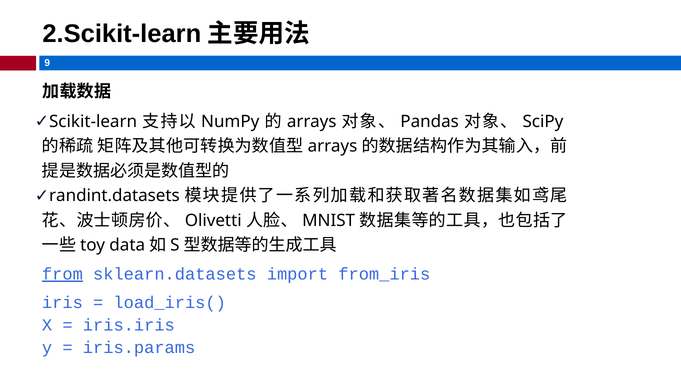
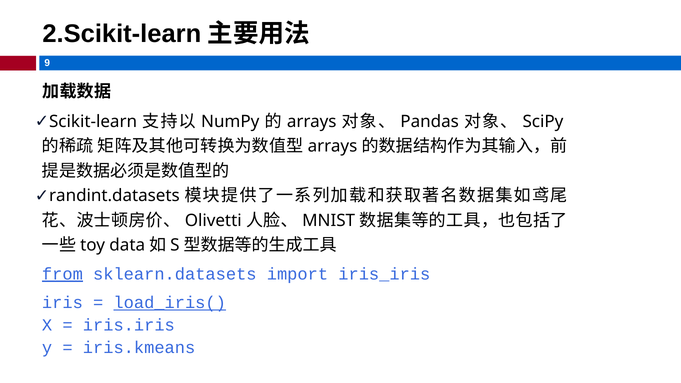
from_iris: from_iris -> iris_iris (384, 274)
load_iris( underline: none -> present (170, 303)
iris.params: iris.params -> iris.kmeans (139, 348)
